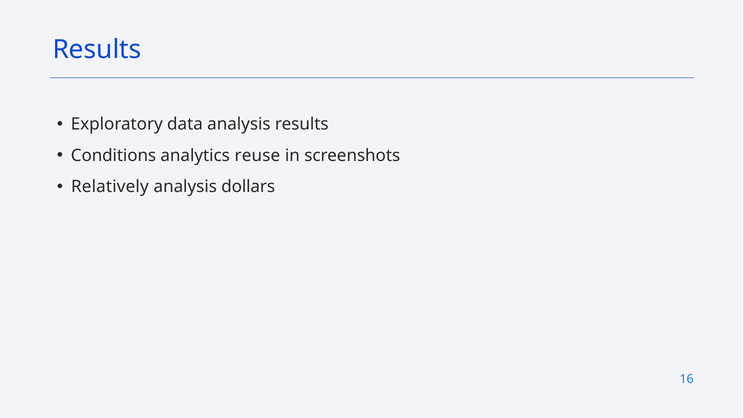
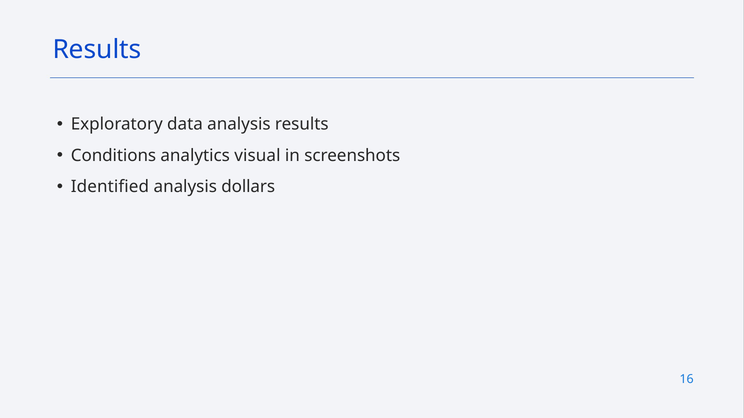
reuse: reuse -> visual (257, 156)
Relatively: Relatively -> Identified (110, 187)
